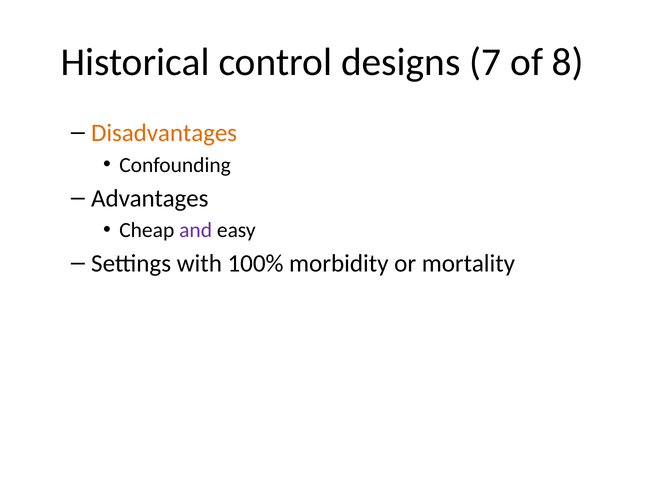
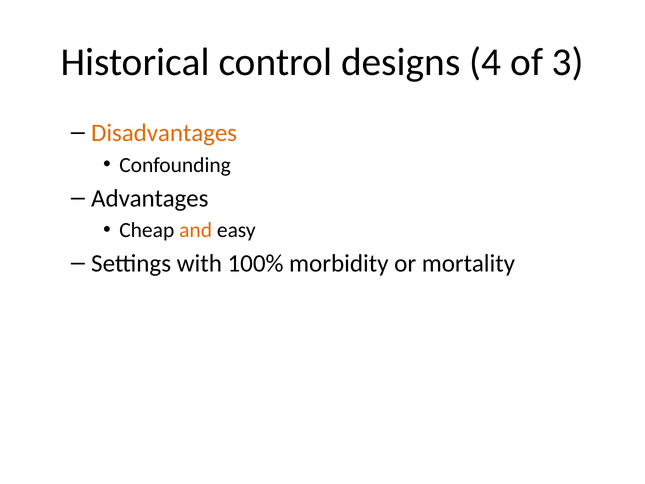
7: 7 -> 4 (485, 62)
8: 8 -> 3 (568, 62)
and colour: purple -> orange (196, 230)
